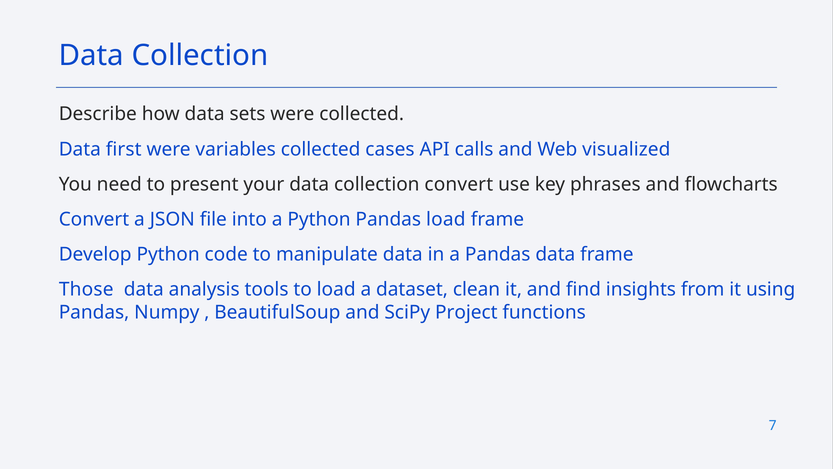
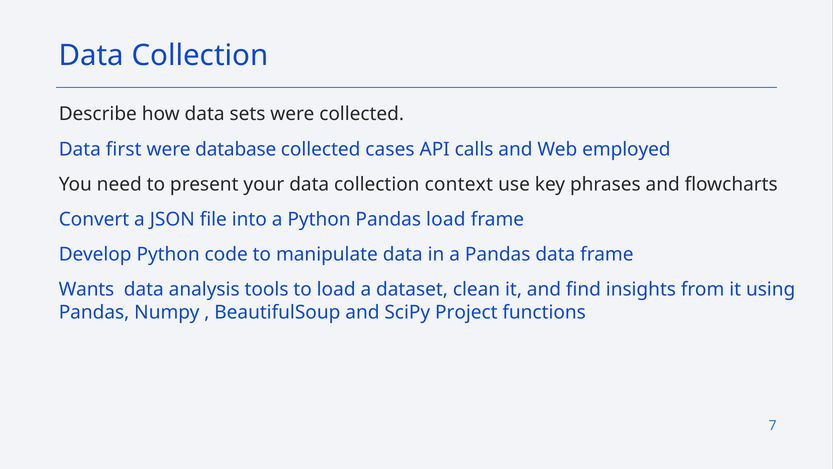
variables: variables -> database (236, 149)
visualized: visualized -> employed (626, 149)
collection convert: convert -> context (459, 184)
Those: Those -> Wants (86, 289)
